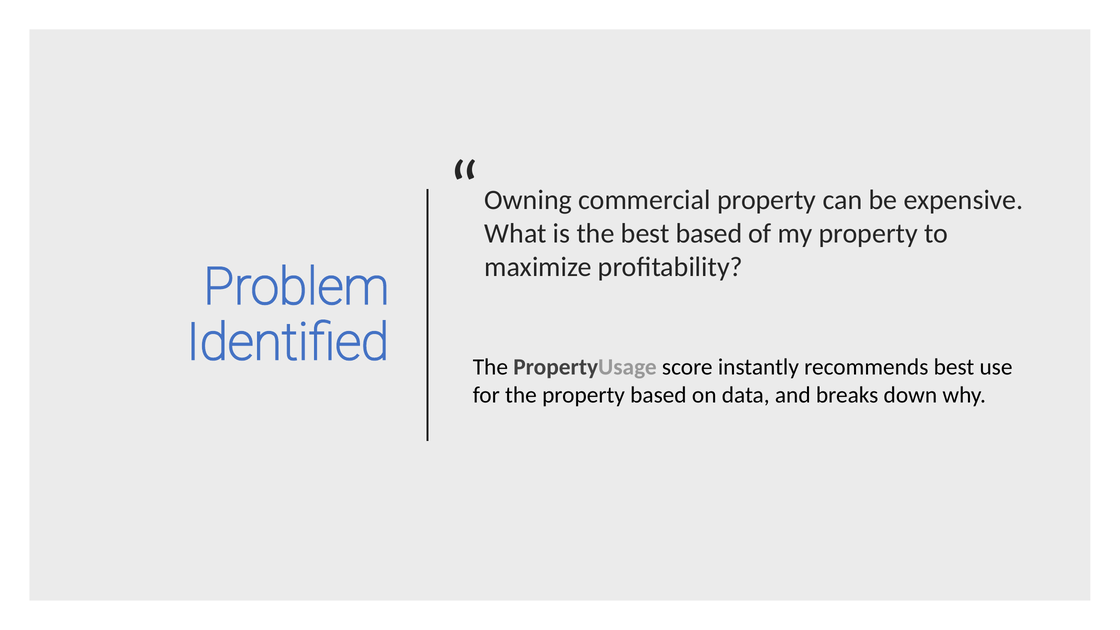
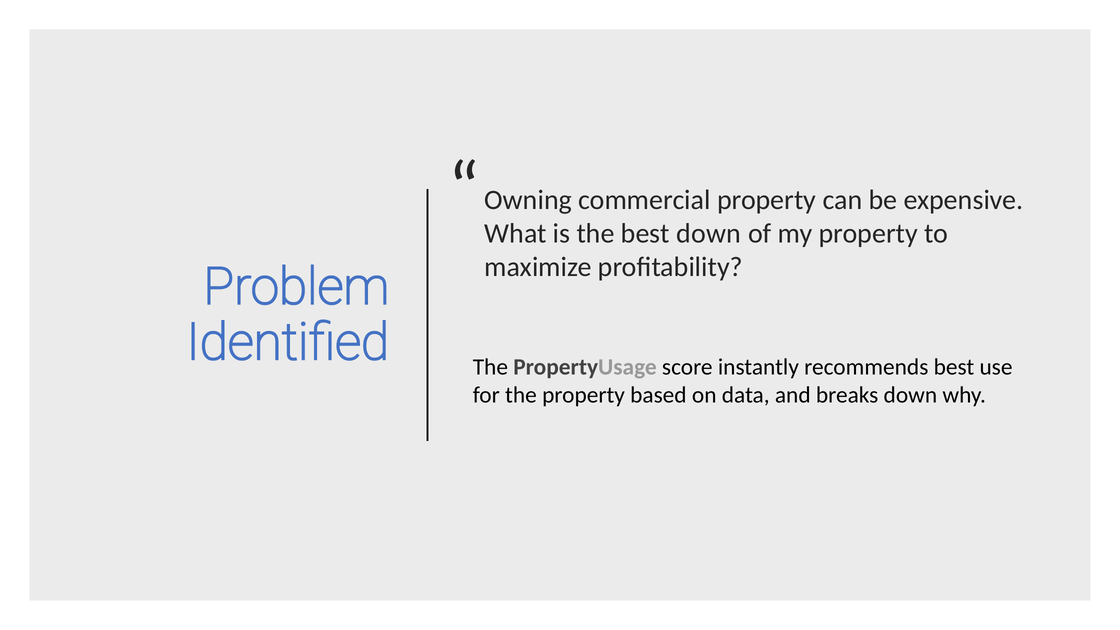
best based: based -> down (709, 234)
